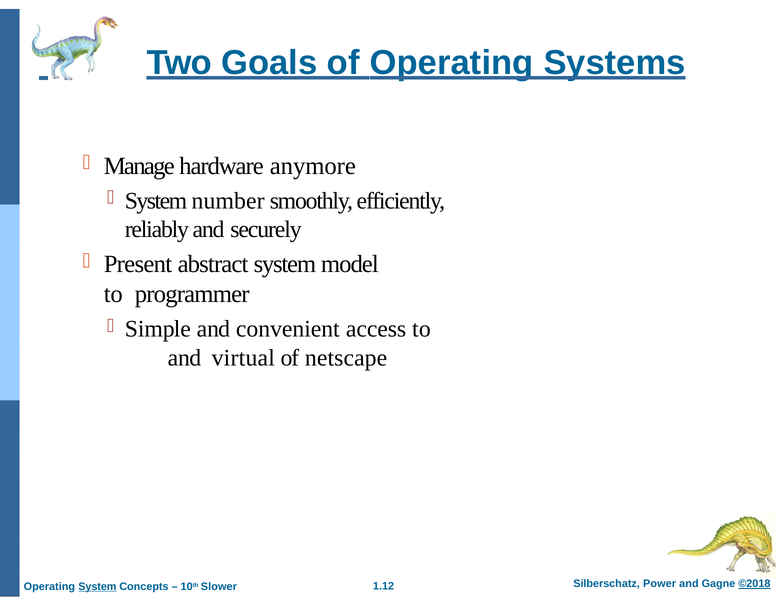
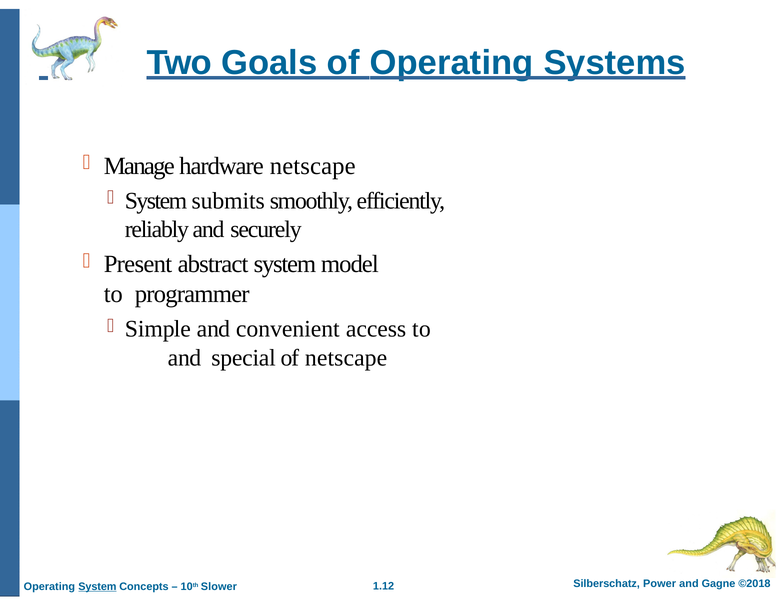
hardware anymore: anymore -> netscape (313, 166)
number: number -> submits (228, 201)
virtual: virtual -> special (244, 358)
©2018 underline: present -> none (754, 584)
